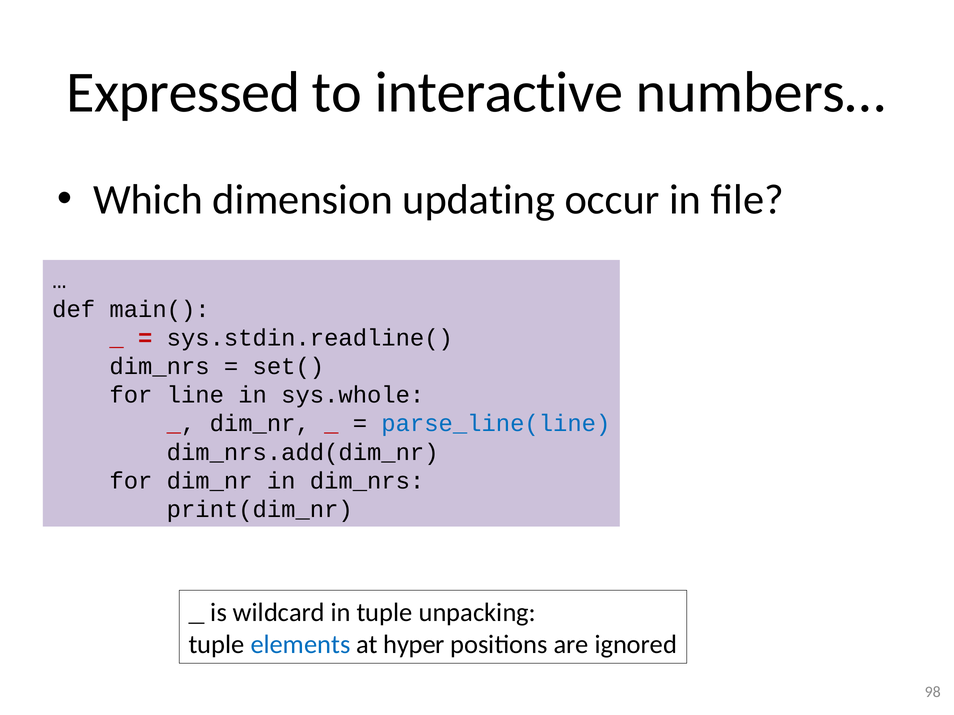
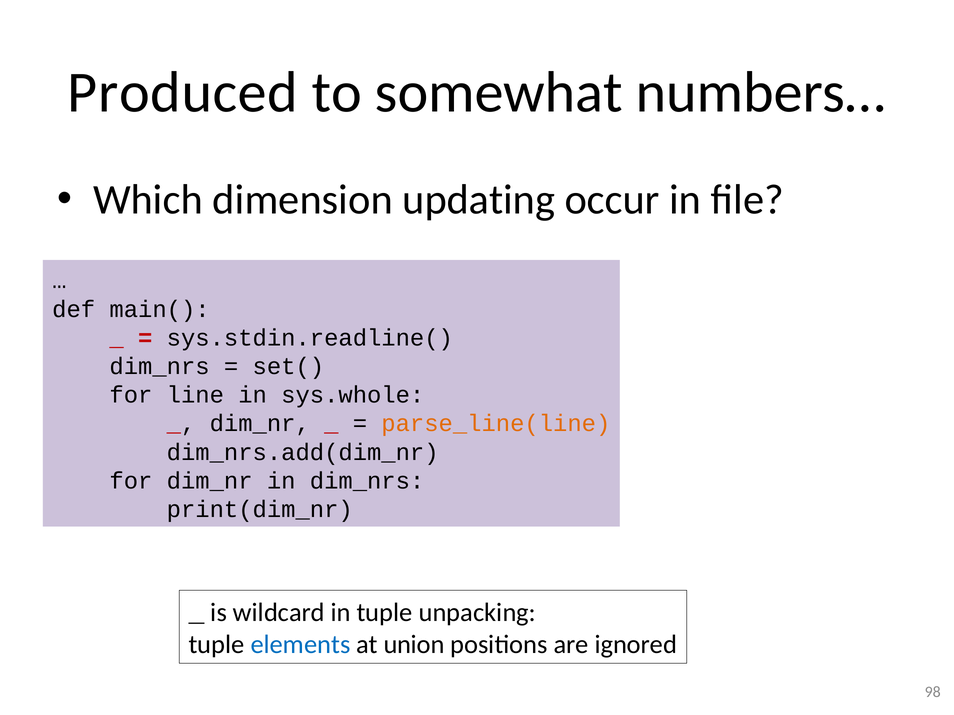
Expressed: Expressed -> Produced (183, 92)
interactive: interactive -> somewhat (499, 92)
parse_line(line colour: blue -> orange (496, 424)
hyper: hyper -> union (414, 645)
